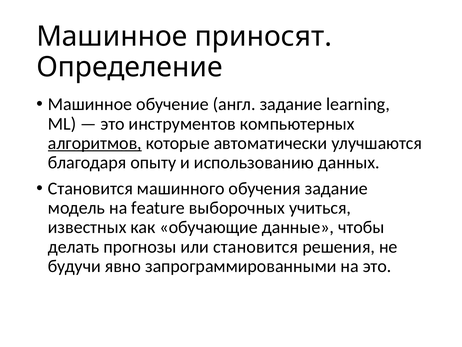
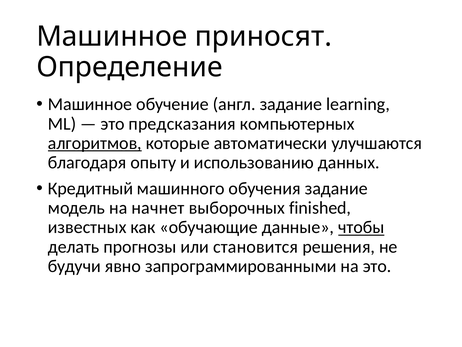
инструментов: инструментов -> предсказания (182, 124)
Становится: Становится -> Кредитный (90, 188)
feature: feature -> начнет (158, 208)
учиться: учиться -> finished (320, 208)
чтобы underline: none -> present (361, 227)
